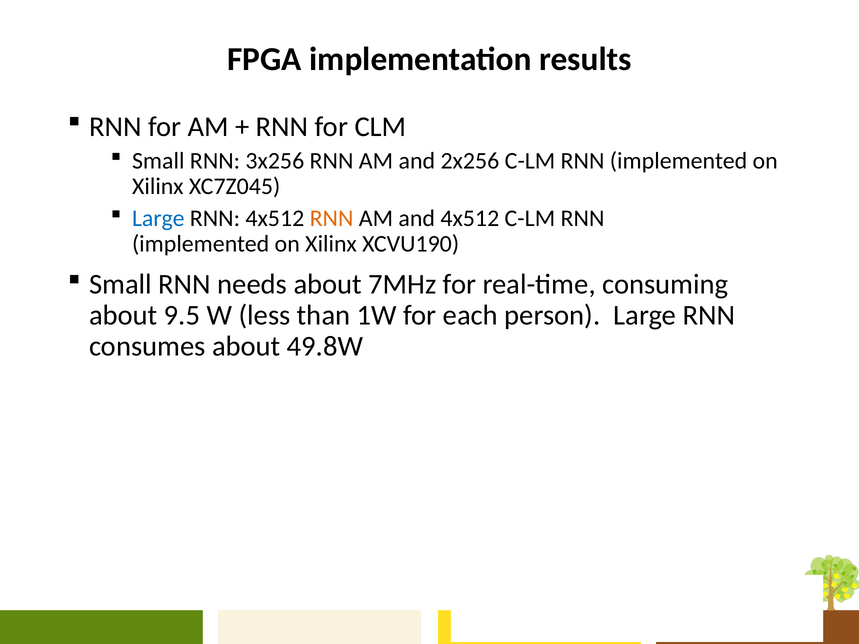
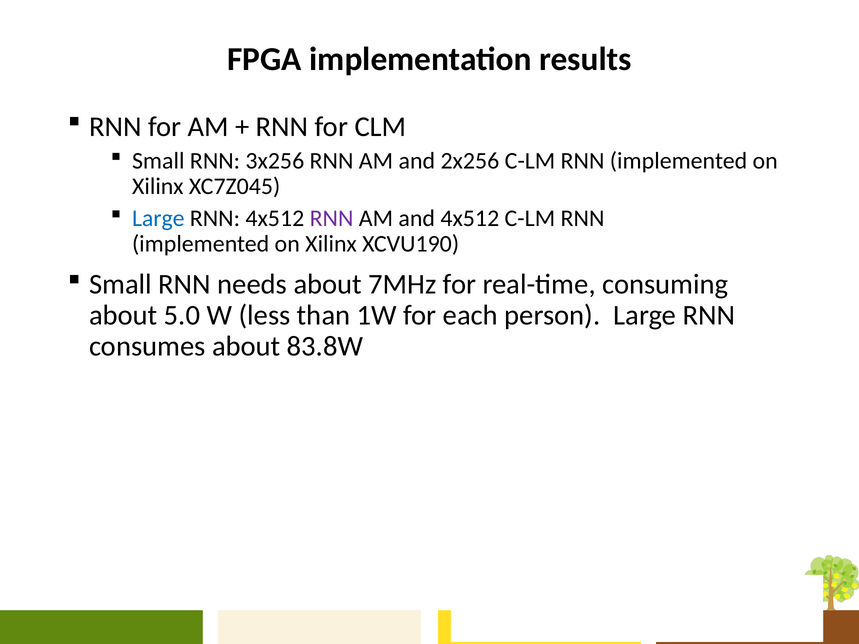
RNN colour: orange -> purple (332, 218)
9.5: 9.5 -> 5.0 (182, 315)
49.8W: 49.8W -> 83.8W (325, 346)
